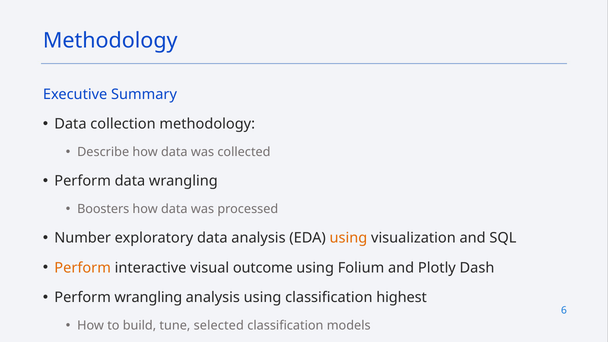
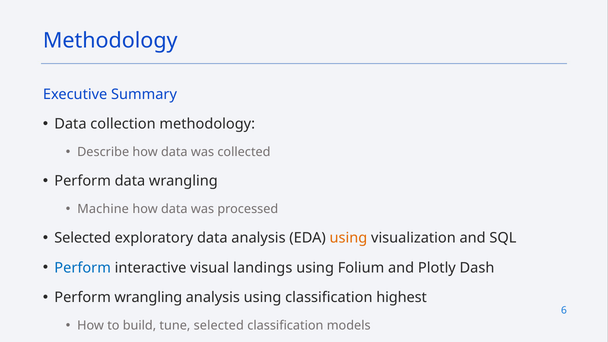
Boosters: Boosters -> Machine (103, 209)
Number: Number -> Selected (83, 238)
Perform colour: orange -> blue (83, 268)
outcome: outcome -> landings (263, 268)
